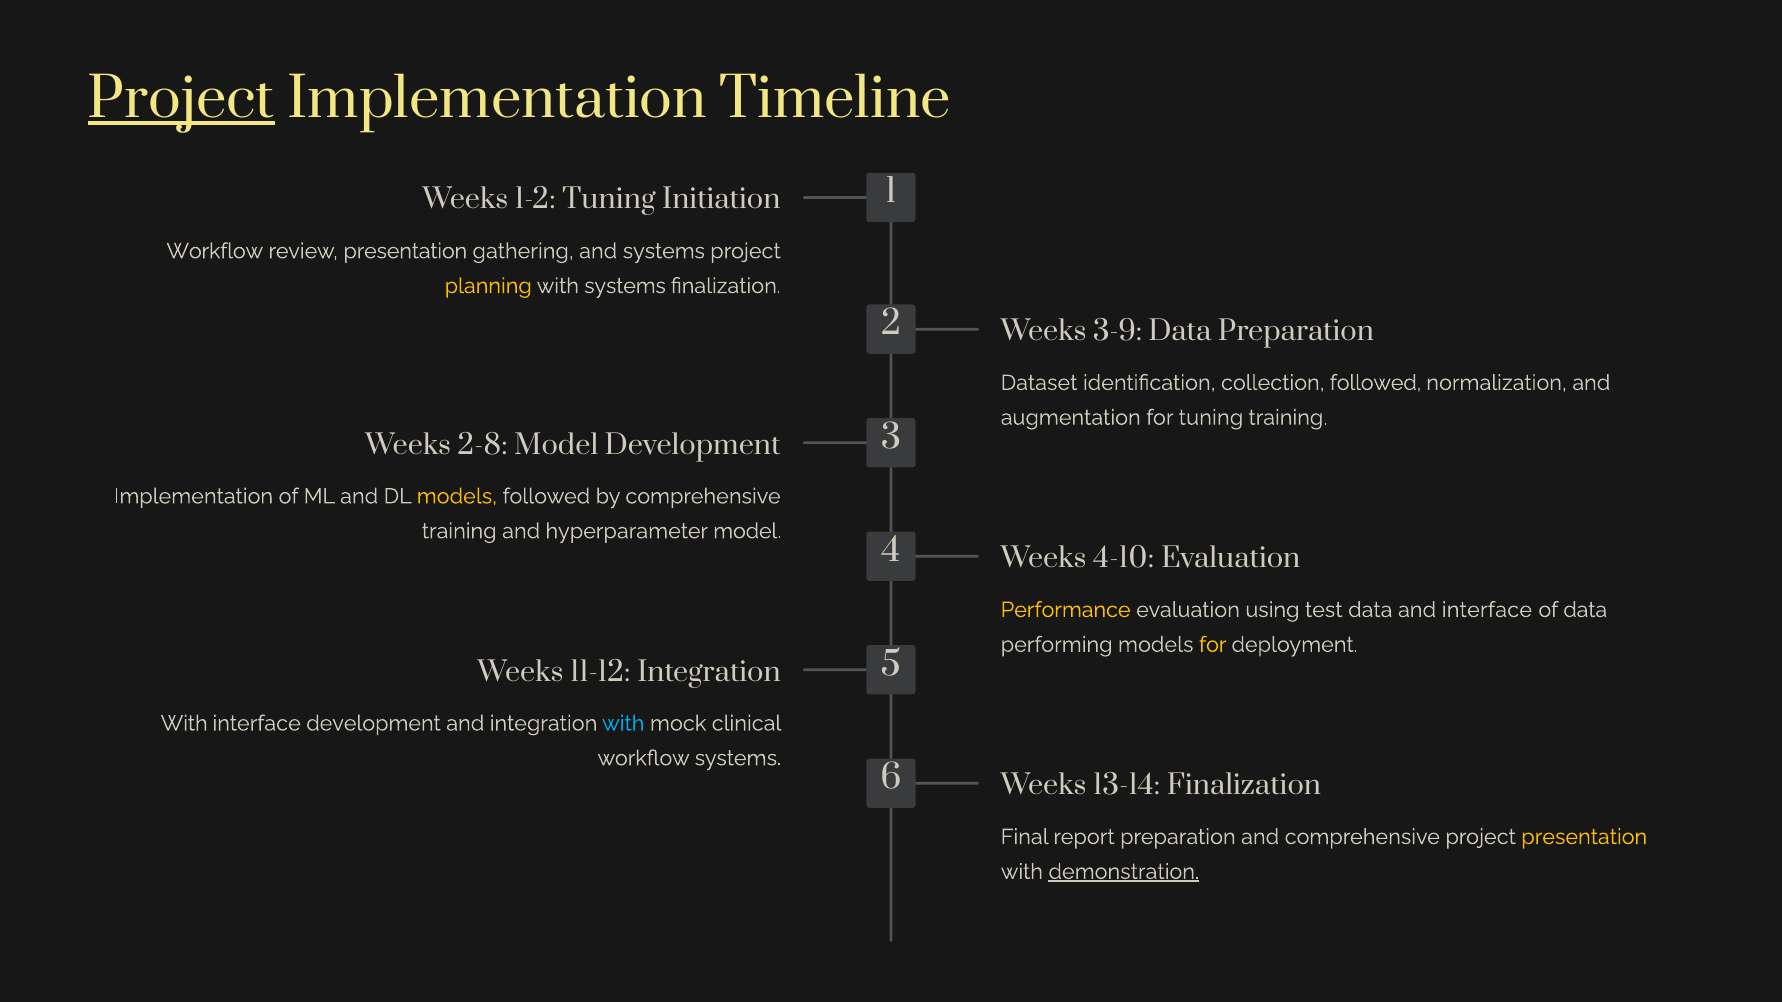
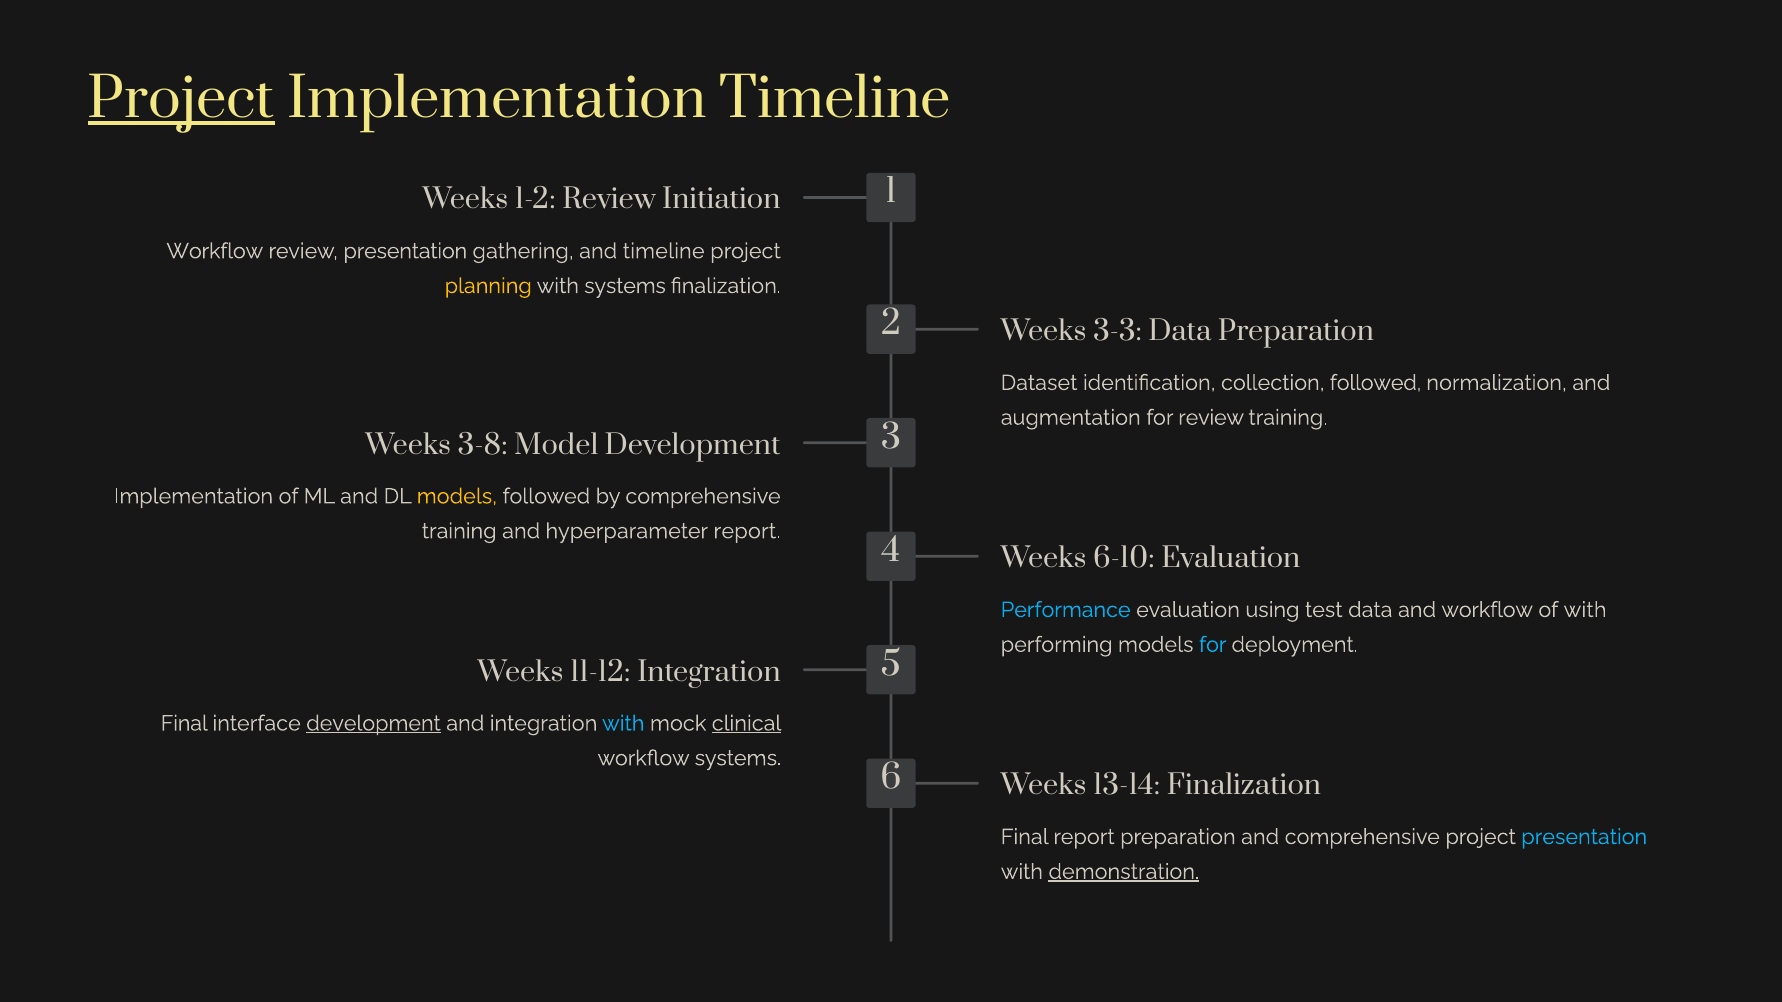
1-2 Tuning: Tuning -> Review (609, 200)
and systems: systems -> timeline (664, 251)
3-9: 3-9 -> 3-3 (1118, 332)
for tuning: tuning -> review (1211, 418)
2-8: 2-8 -> 3-8 (483, 445)
hyperparameter model: model -> report (747, 531)
4-10: 4-10 -> 6-10 (1124, 559)
Performance colour: yellow -> light blue (1066, 610)
and interface: interface -> workflow (1487, 610)
of data: data -> with (1585, 610)
for colour: yellow -> light blue (1213, 645)
With: With -> Final (184, 724)
development underline: none -> present (374, 724)
clinical underline: none -> present (747, 724)
presentation colour: yellow -> light blue (1584, 837)
